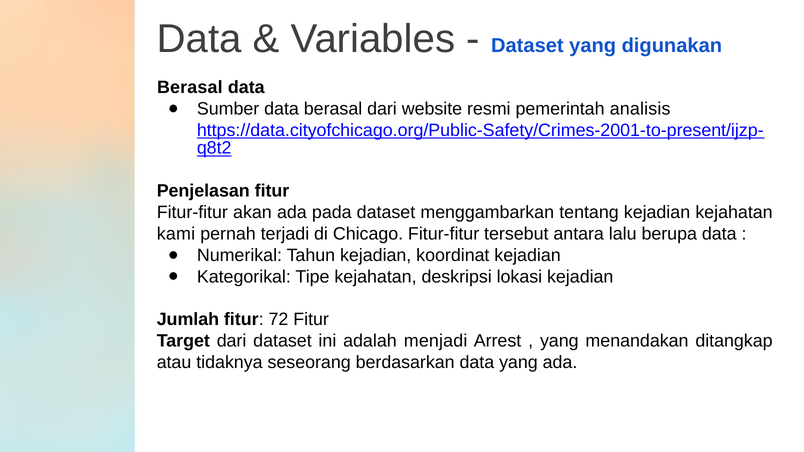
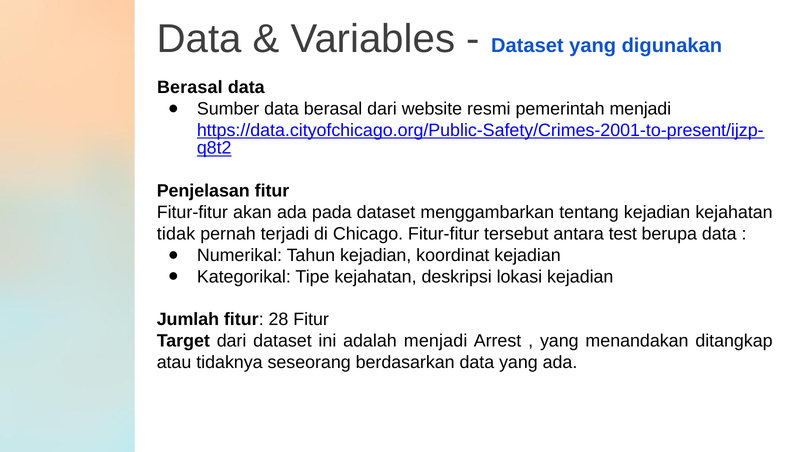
pemerintah analisis: analisis -> menjadi (640, 109)
kami: kami -> tidak (176, 234)
lalu: lalu -> test (623, 234)
72: 72 -> 28 (278, 320)
